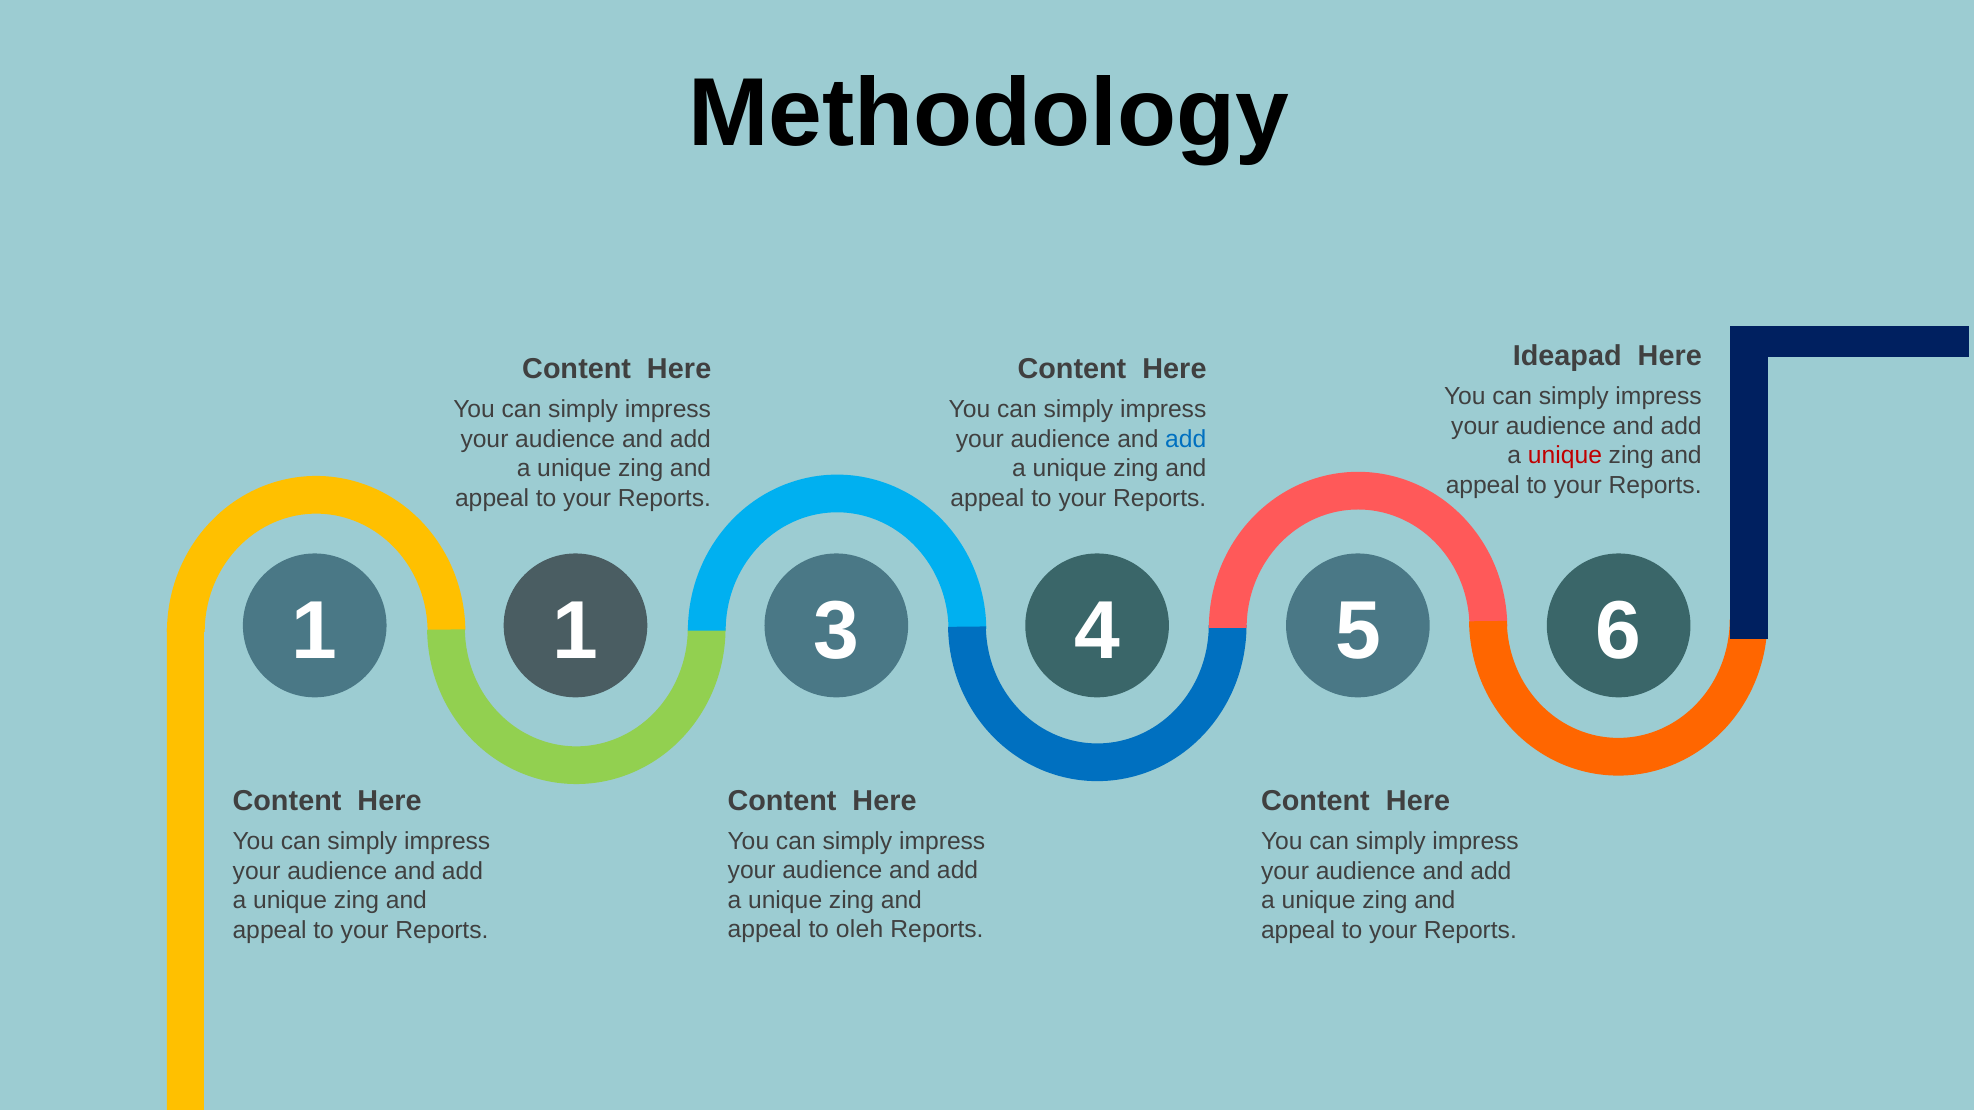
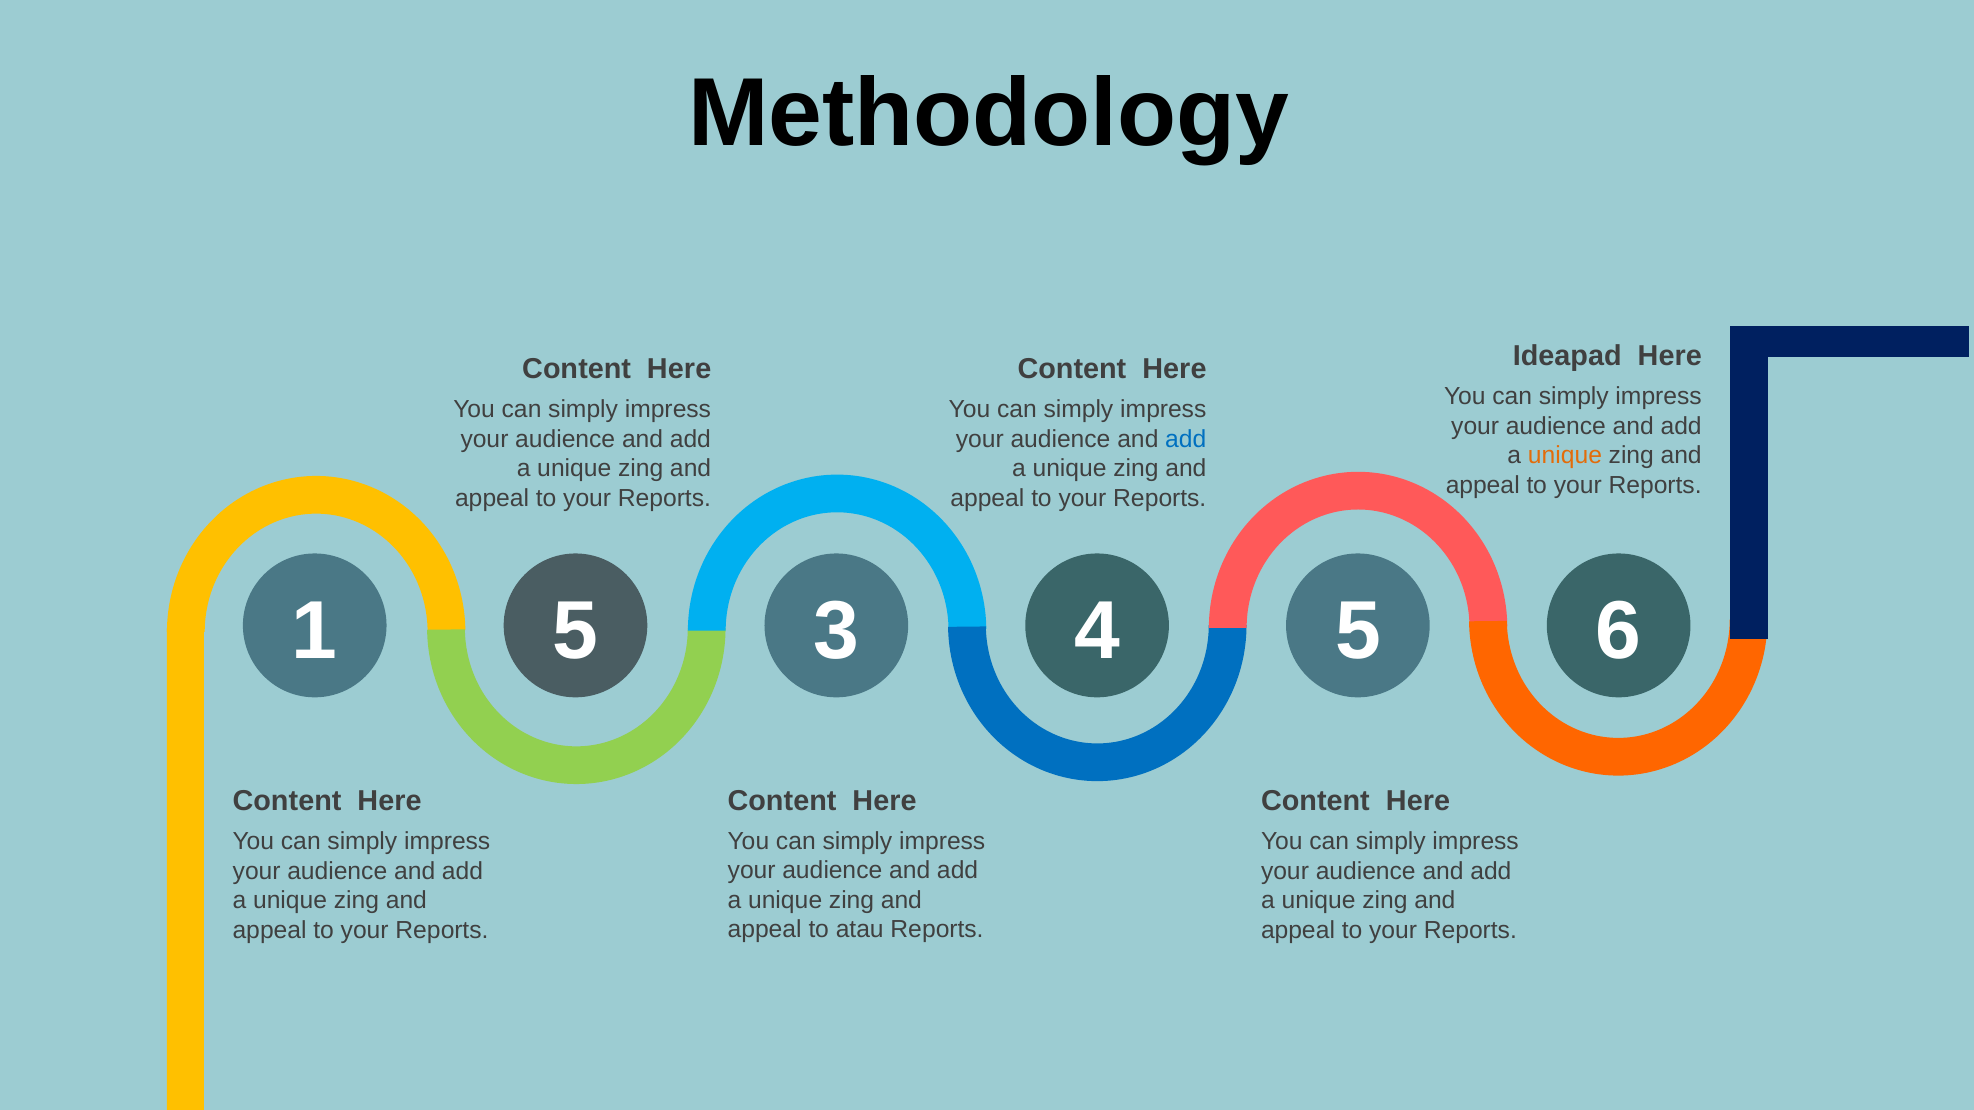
unique colour: red -> orange (1565, 456)
1 1: 1 -> 5 (575, 631)
oleh: oleh -> atau (860, 930)
